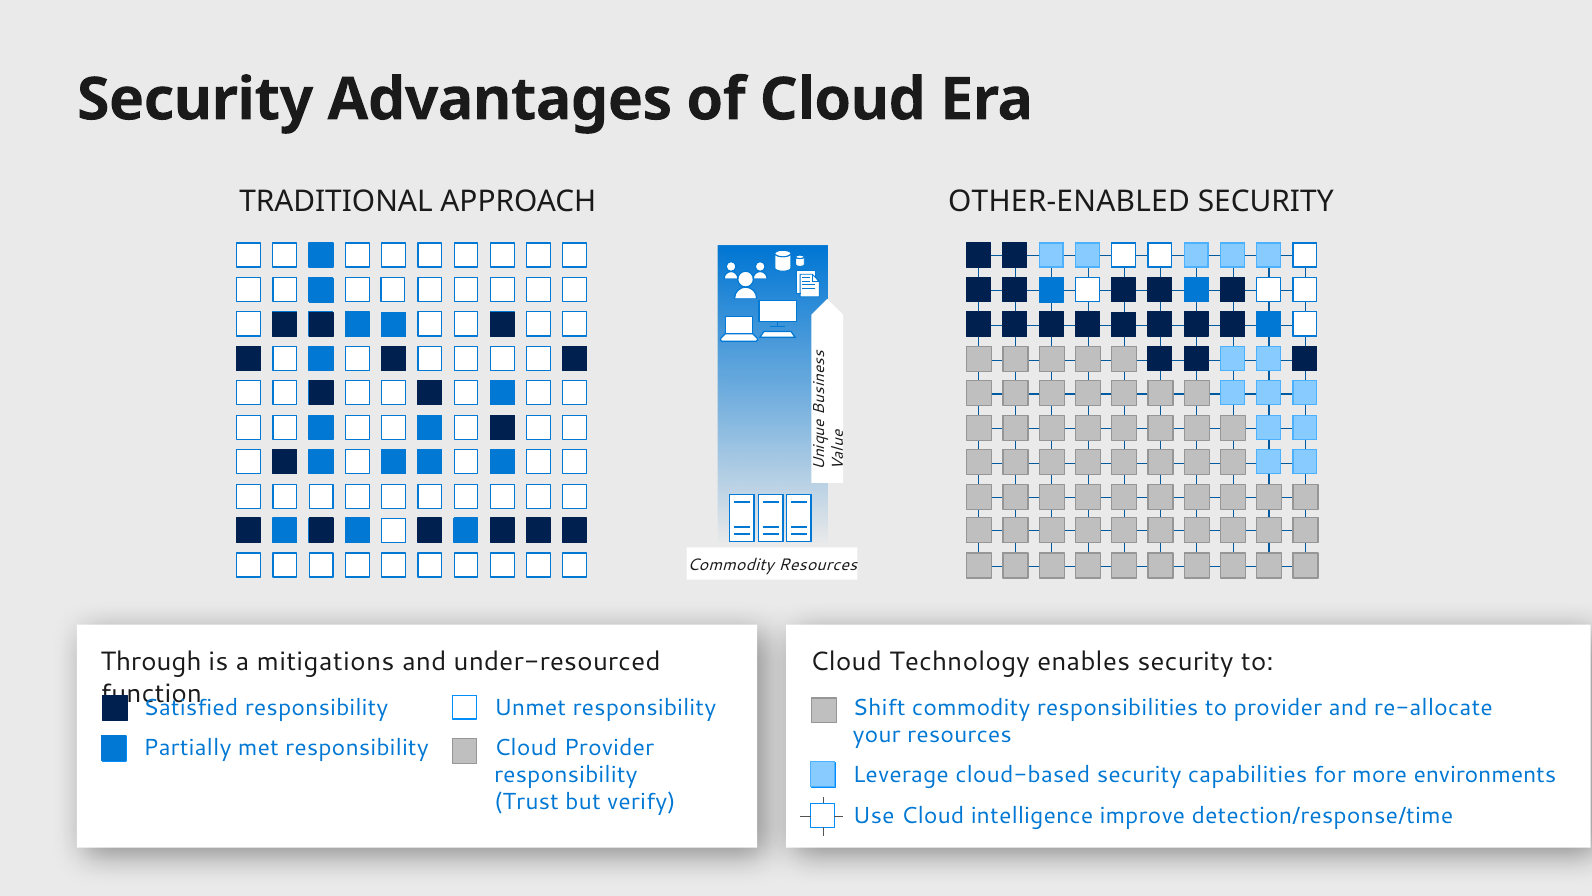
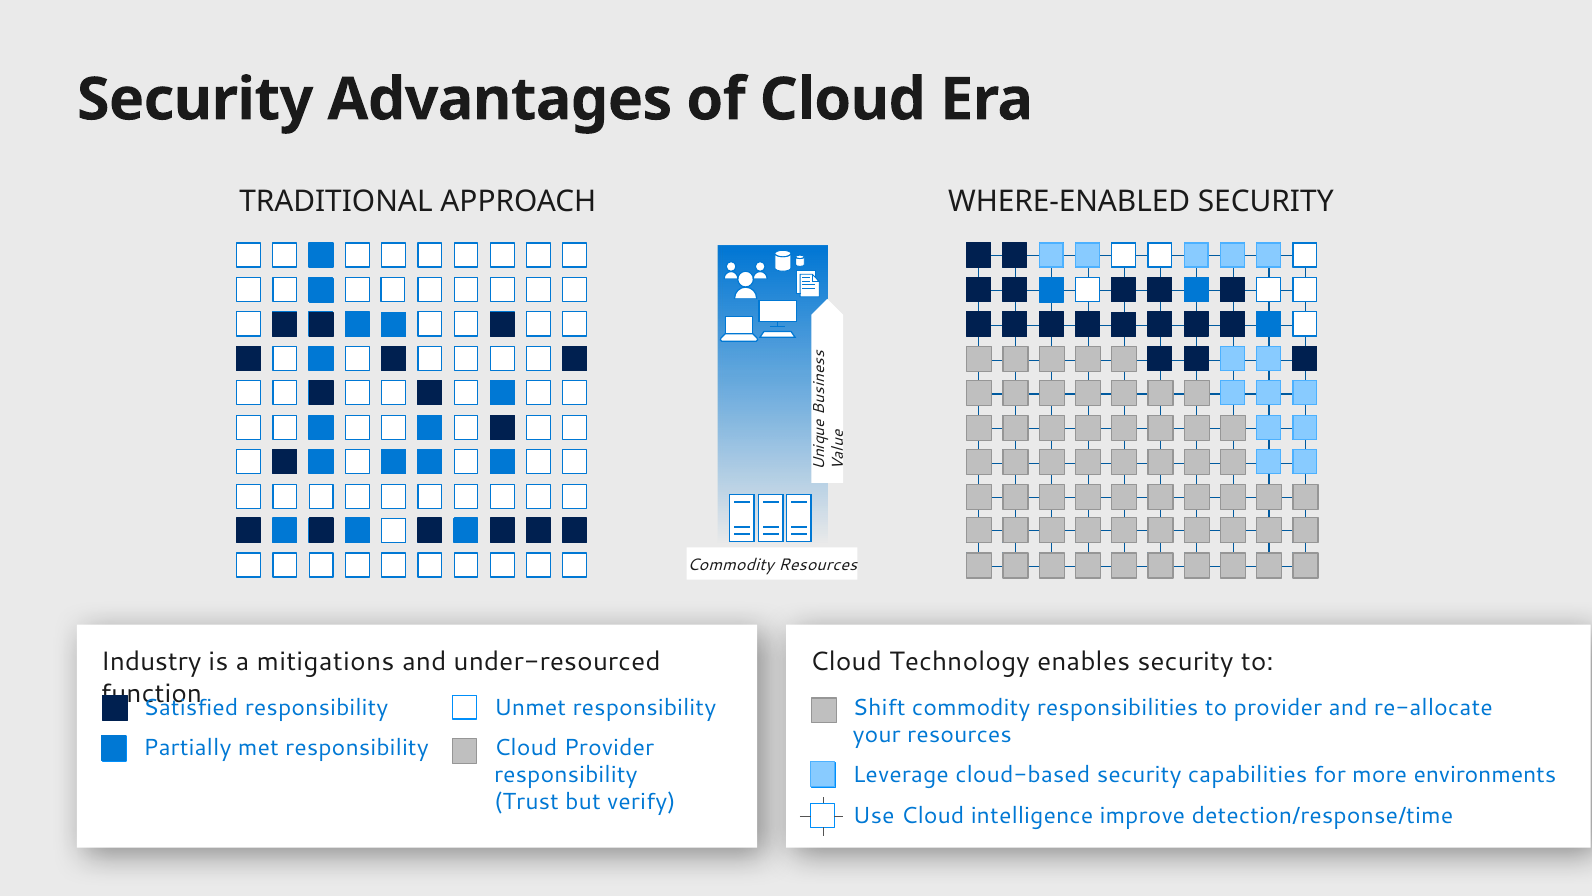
OTHER-ENABLED: OTHER-ENABLED -> WHERE-ENABLED (1069, 201)
Through: Through -> Industry (151, 661)
